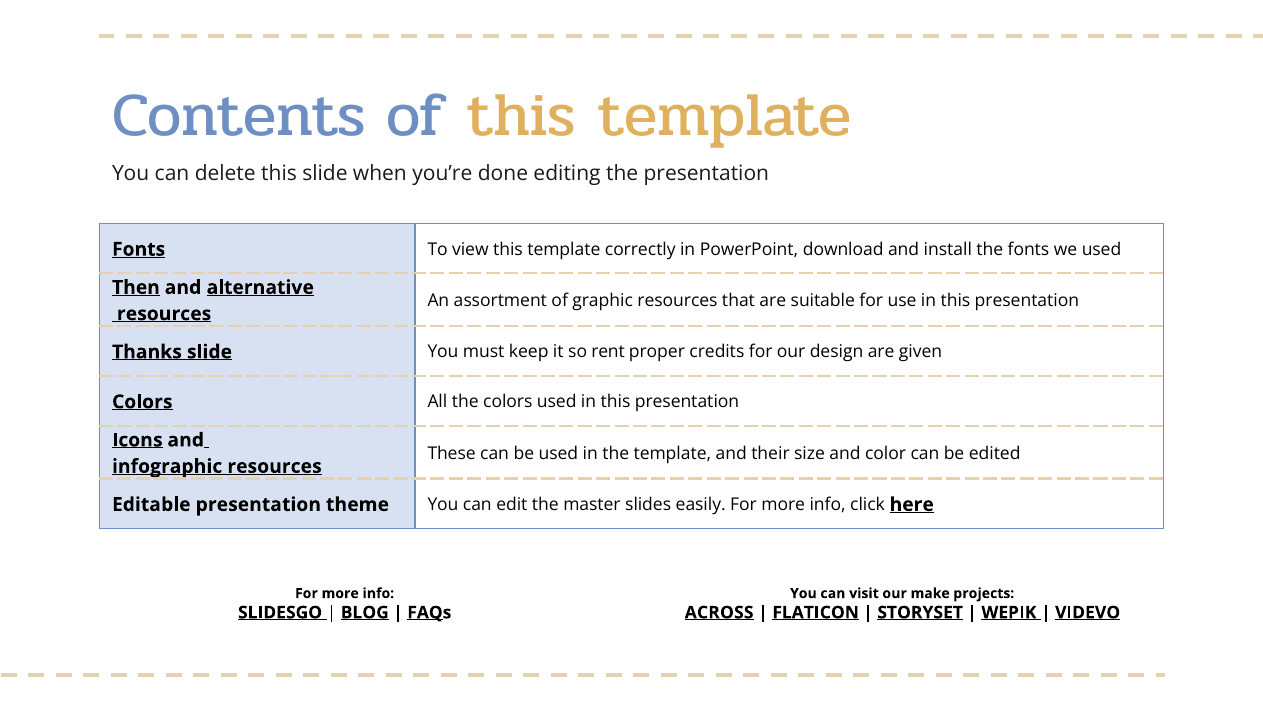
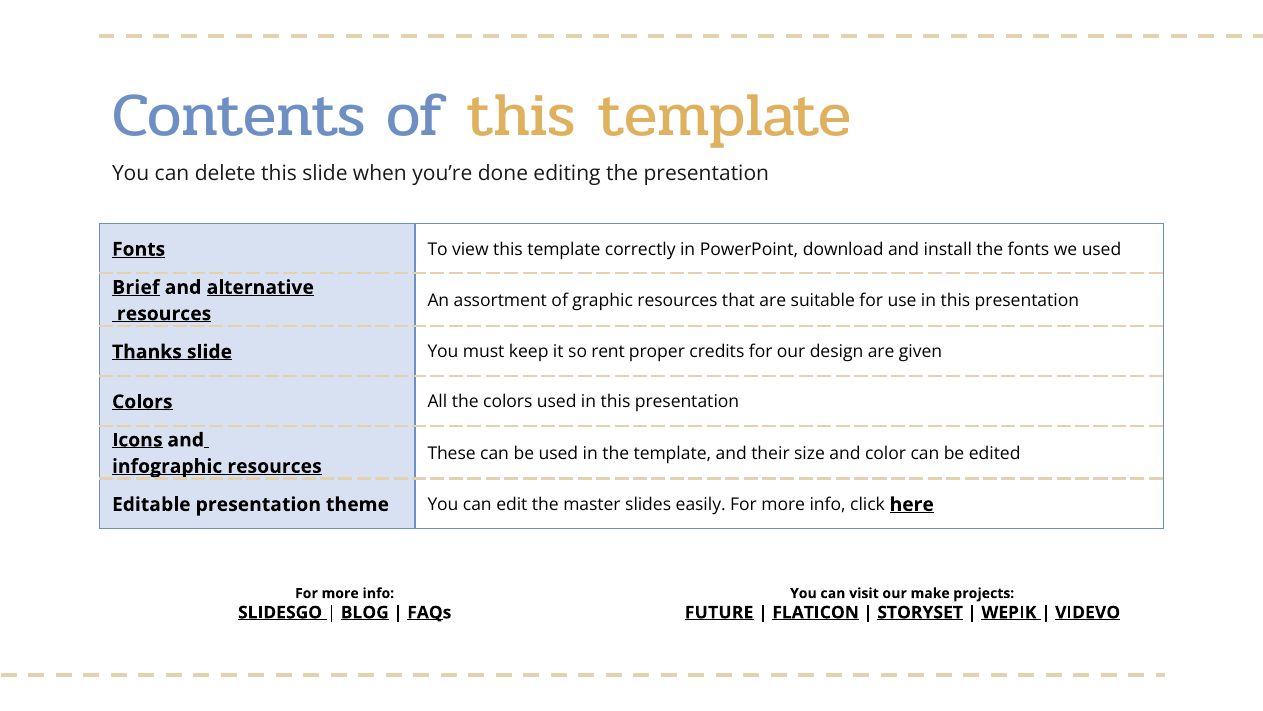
Then: Then -> Brief (136, 287)
ACROSS: ACROSS -> FUTURE (719, 612)
